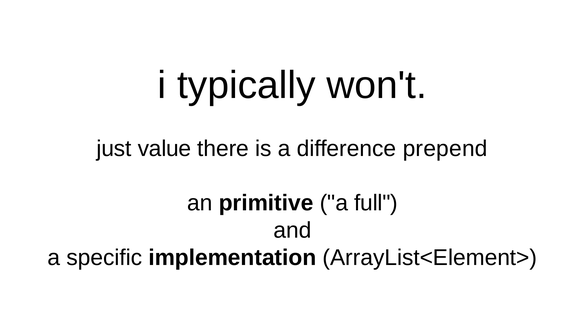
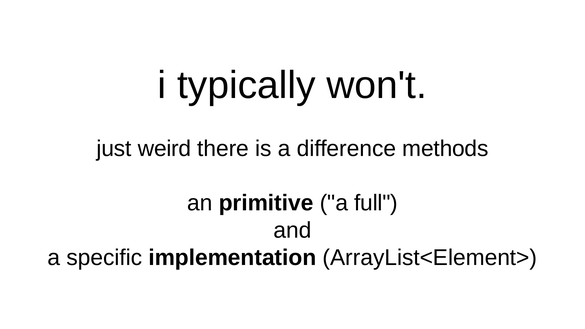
value: value -> weird (165, 149)
prepend: prepend -> methods (445, 149)
